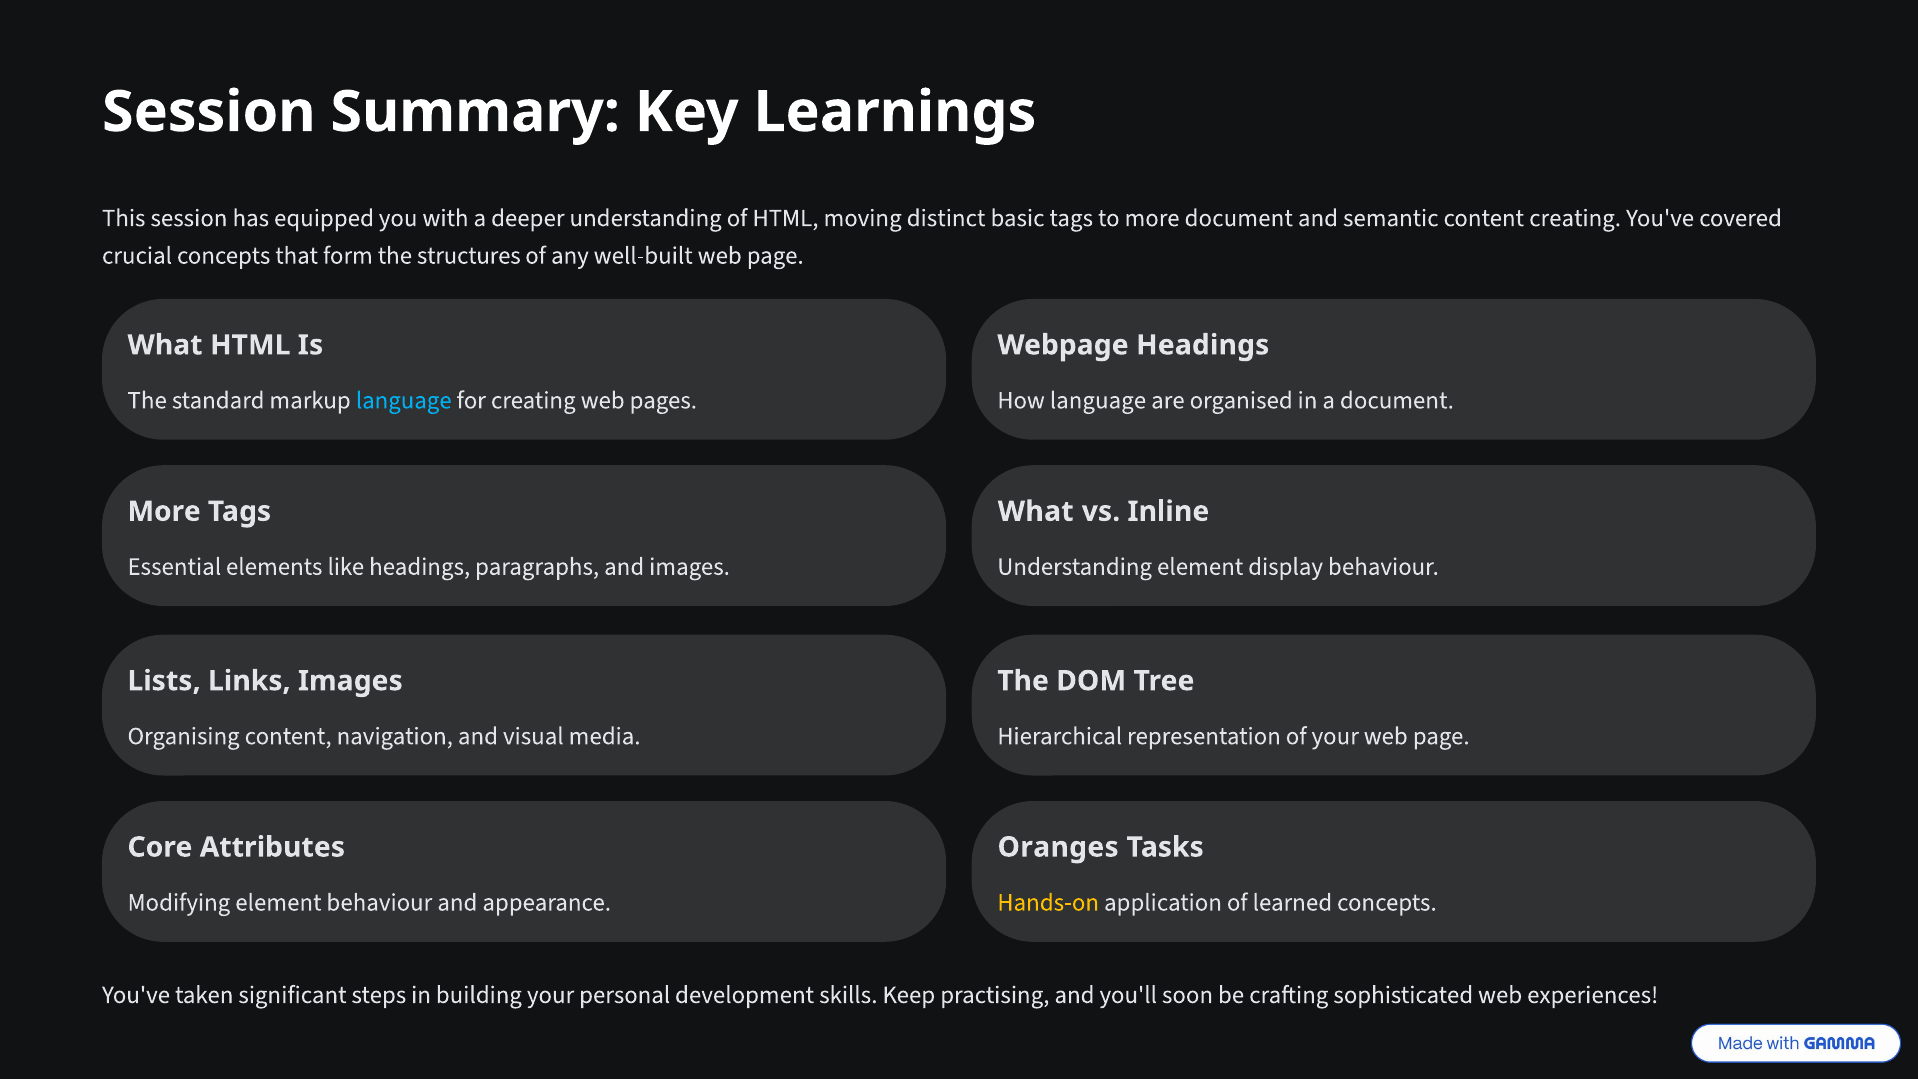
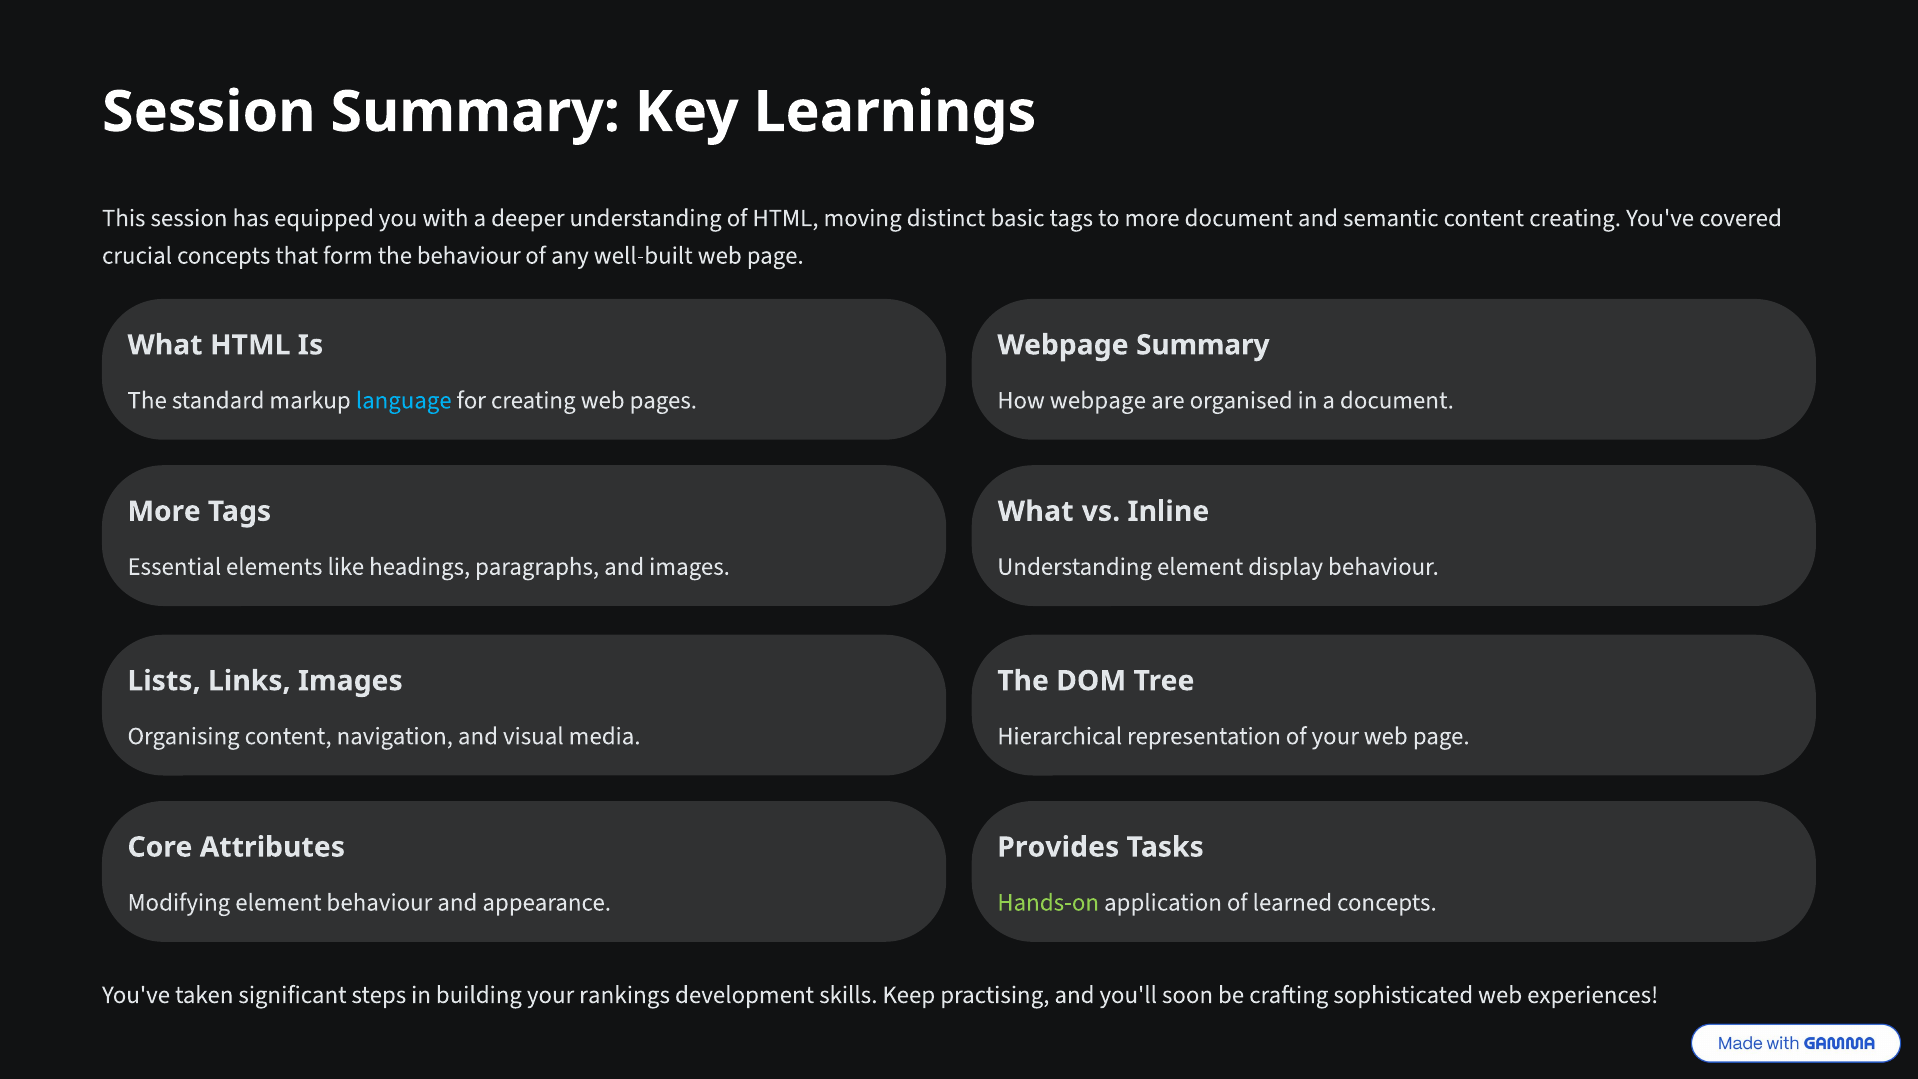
the structures: structures -> behaviour (469, 255)
Webpage Headings: Headings -> Summary (1203, 345)
How language: language -> webpage (1098, 400)
Oranges: Oranges -> Provides (1058, 847)
Hands-on colour: yellow -> light green (1048, 902)
personal: personal -> rankings (625, 995)
